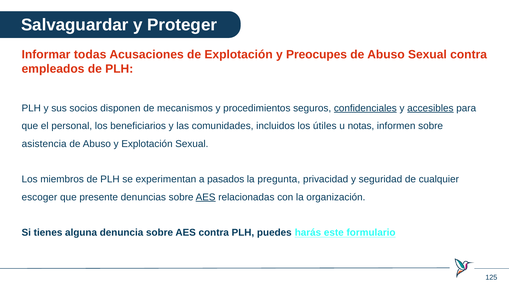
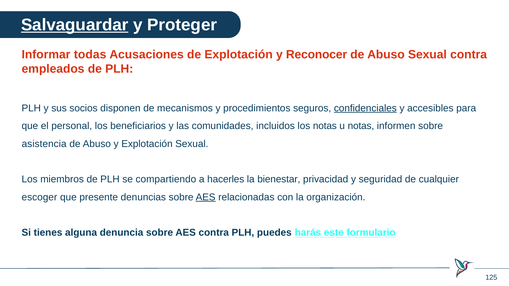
Salvaguardar underline: none -> present (75, 25)
Preocupes: Preocupes -> Reconocer (317, 55)
accesibles underline: present -> none (430, 108)
los útiles: útiles -> notas (325, 126)
experimentan: experimentan -> compartiendo (166, 180)
pasados: pasados -> hacerles (226, 180)
pregunta: pregunta -> bienestar (279, 180)
